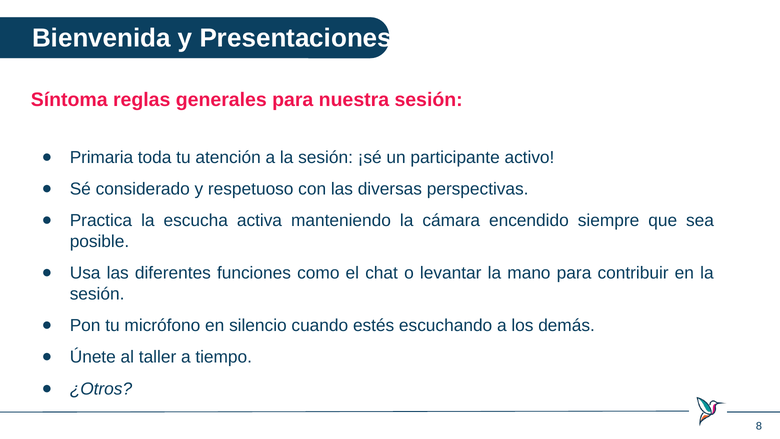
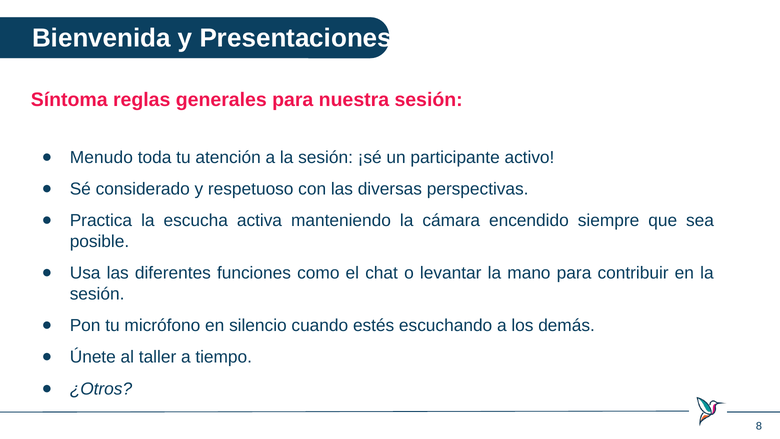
Primaria: Primaria -> Menudo (101, 157)
